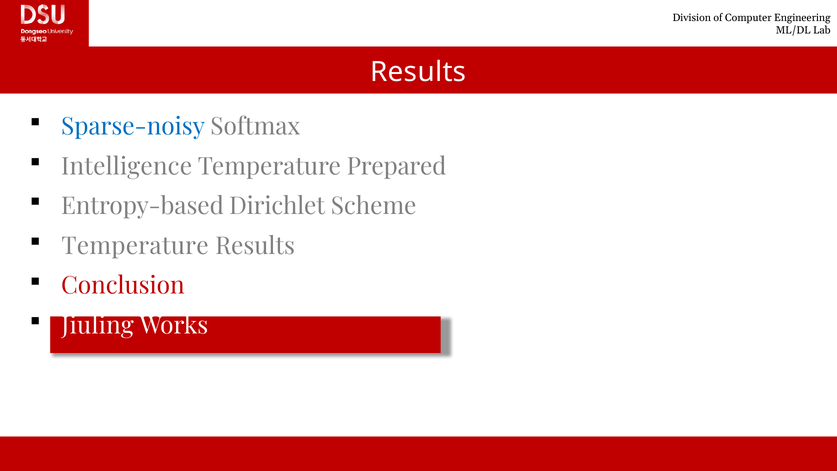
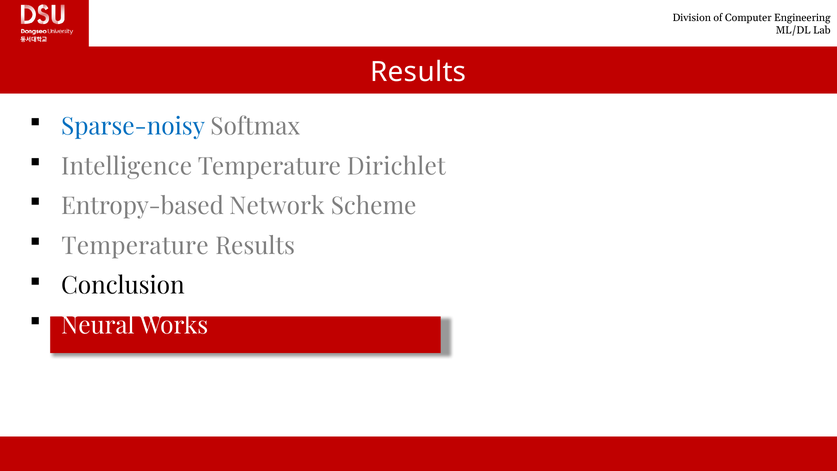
Prepared: Prepared -> Dirichlet (396, 166)
Dirichlet: Dirichlet -> Network (277, 206)
Conclusion colour: red -> black (123, 286)
Jiuling: Jiuling -> Neural (98, 326)
